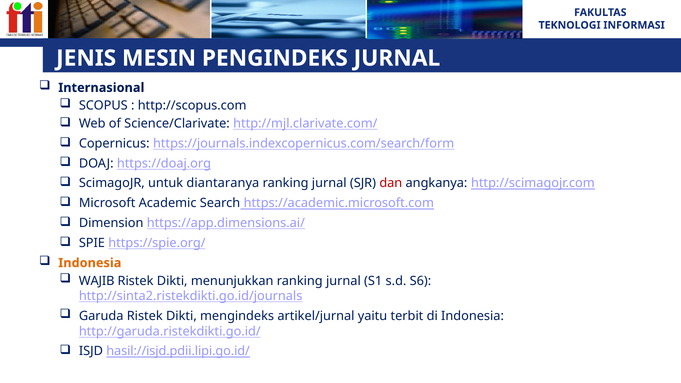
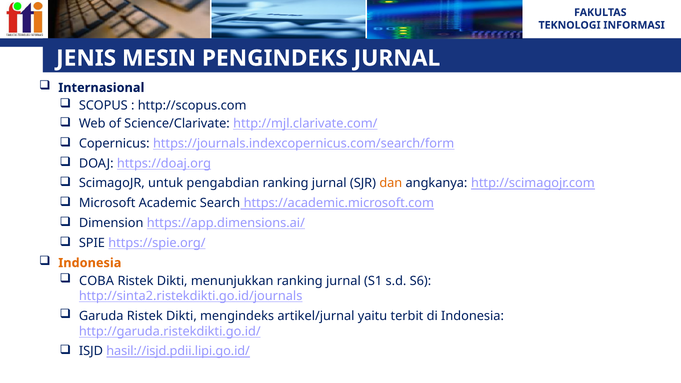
diantaranya: diantaranya -> pengabdian (223, 183)
dan colour: red -> orange (391, 183)
WAJIB: WAJIB -> COBA (97, 281)
